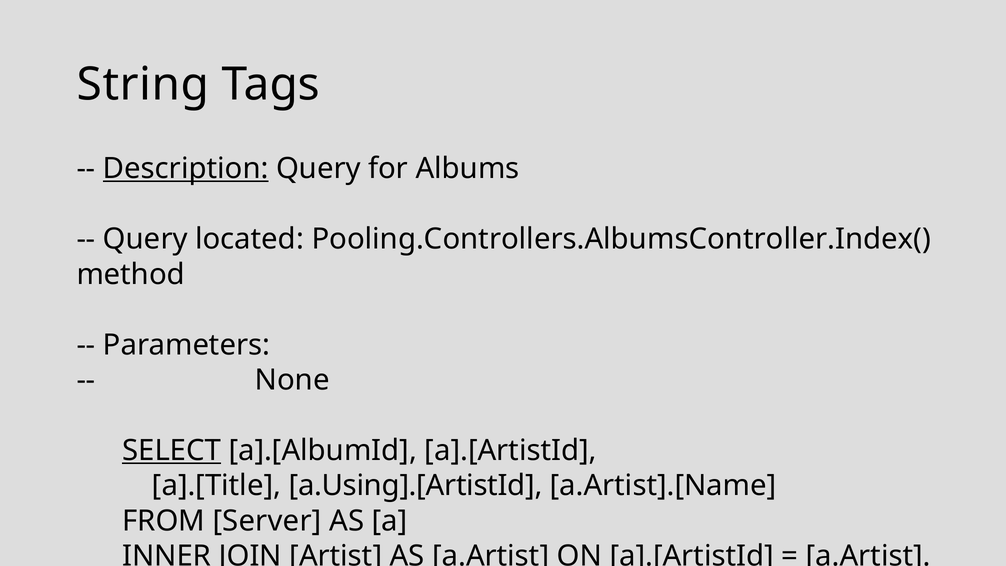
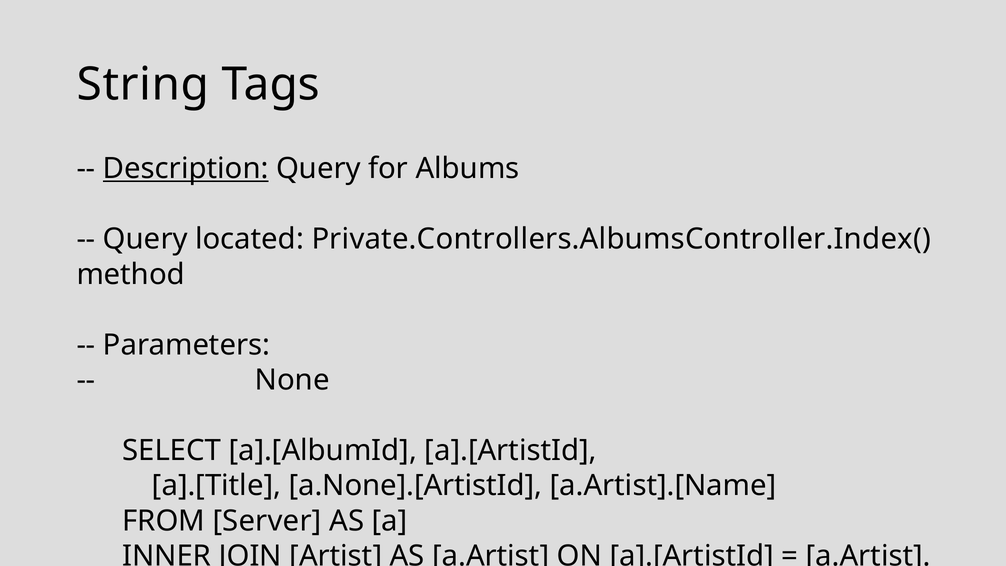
Pooling.Controllers.AlbumsController.Index(: Pooling.Controllers.AlbumsController.Index( -> Private.Controllers.AlbumsController.Index( (621, 239)
SELECT underline: present -> none (172, 450)
a.Using].[ArtistId: a.Using].[ArtistId -> a.None].[ArtistId (415, 486)
